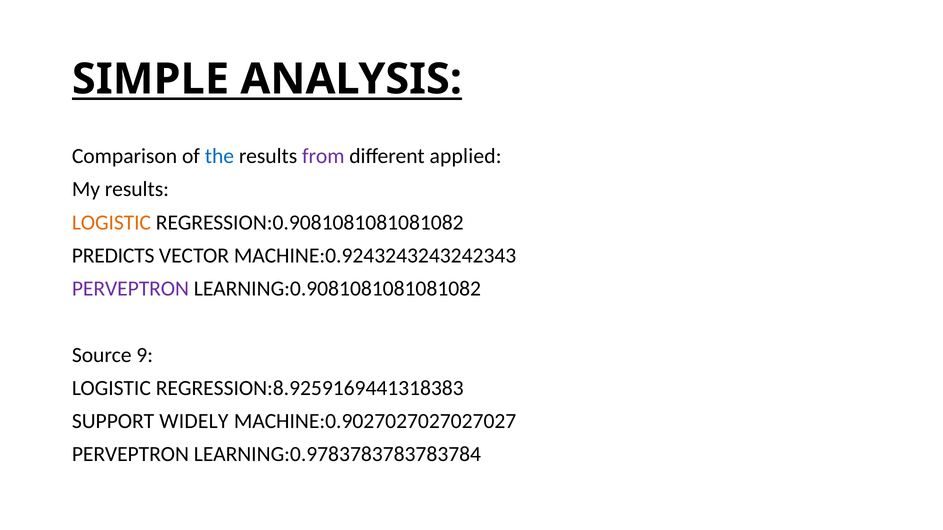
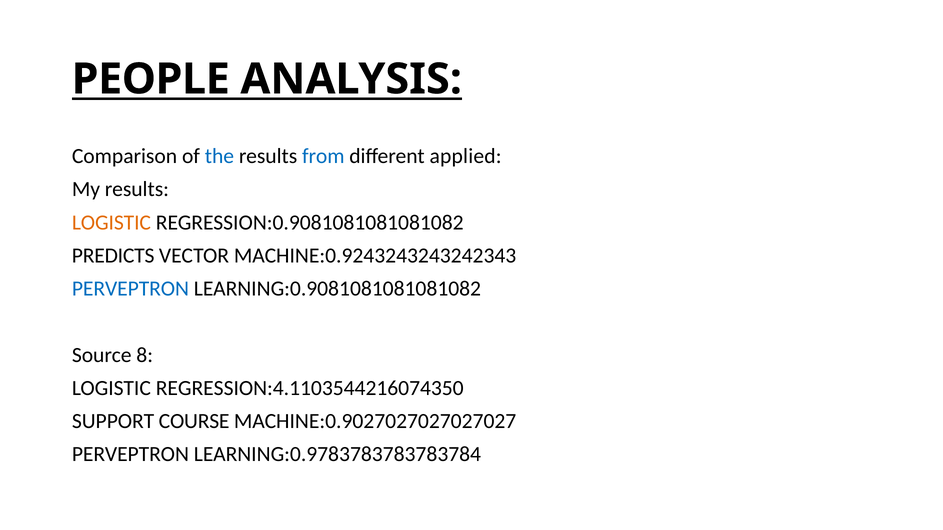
SIMPLE: SIMPLE -> PEOPLE (151, 79)
from colour: purple -> blue (323, 156)
PERVEPTRON colour: purple -> blue (130, 289)
9: 9 -> 8 (145, 355)
REGRESSION:8.9259169441318383: REGRESSION:8.9259169441318383 -> REGRESSION:4.1103544216074350 (310, 388)
WIDELY: WIDELY -> COURSE (194, 422)
